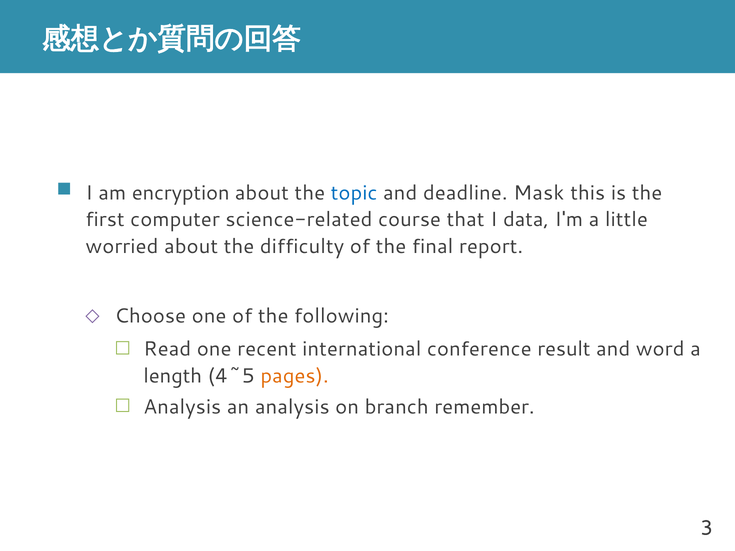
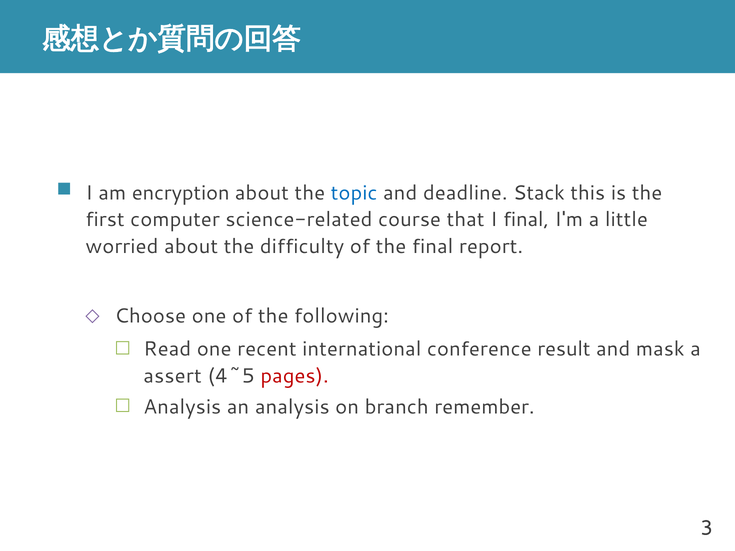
Mask: Mask -> Stack (539, 193)
I data: data -> final (526, 220)
word: word -> mask (660, 349)
length: length -> assert (173, 376)
pages colour: orange -> red (295, 376)
